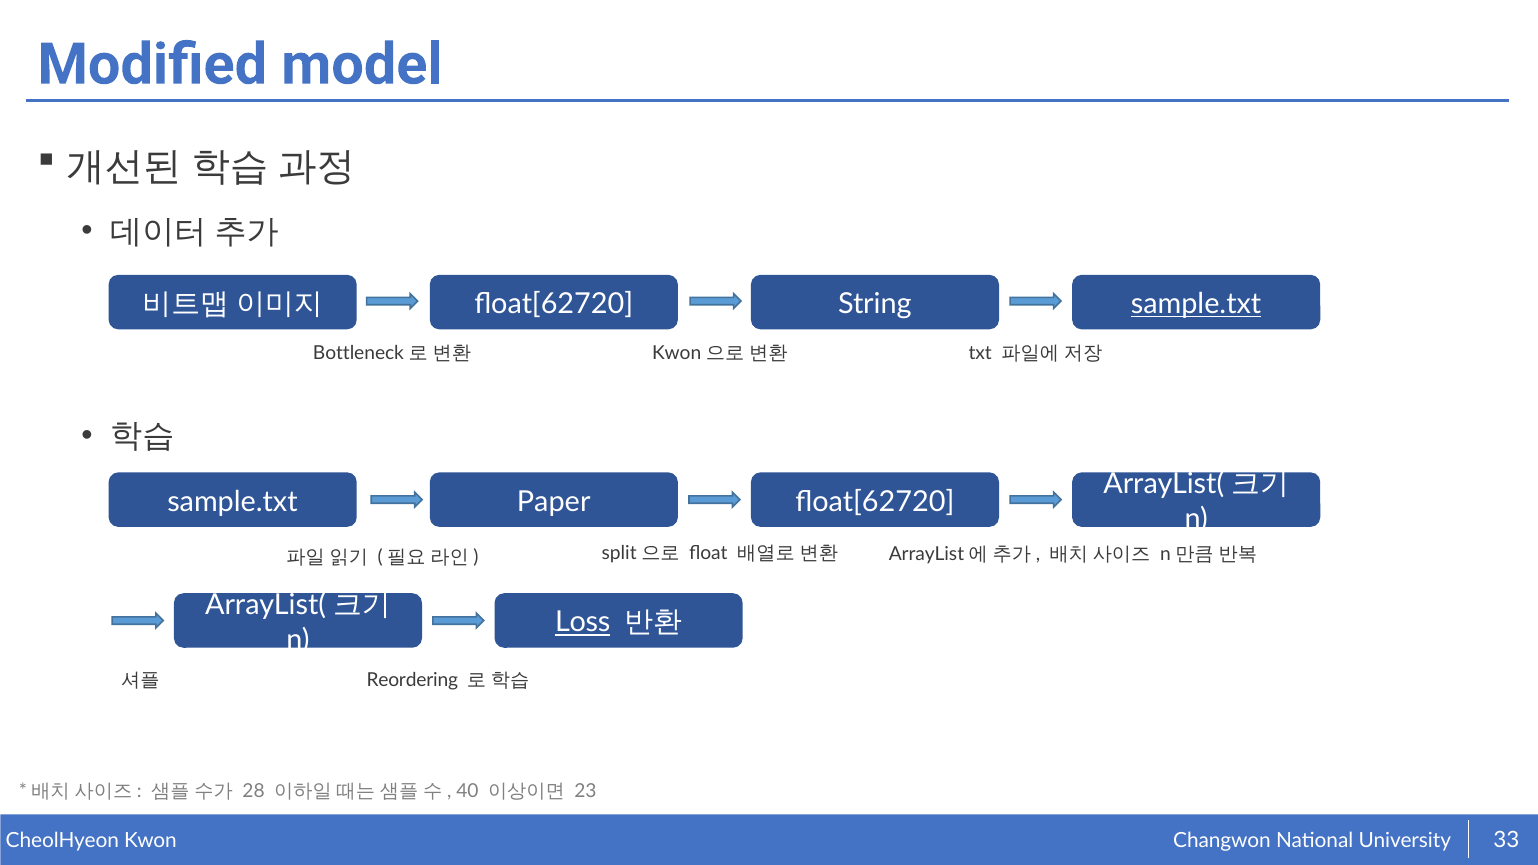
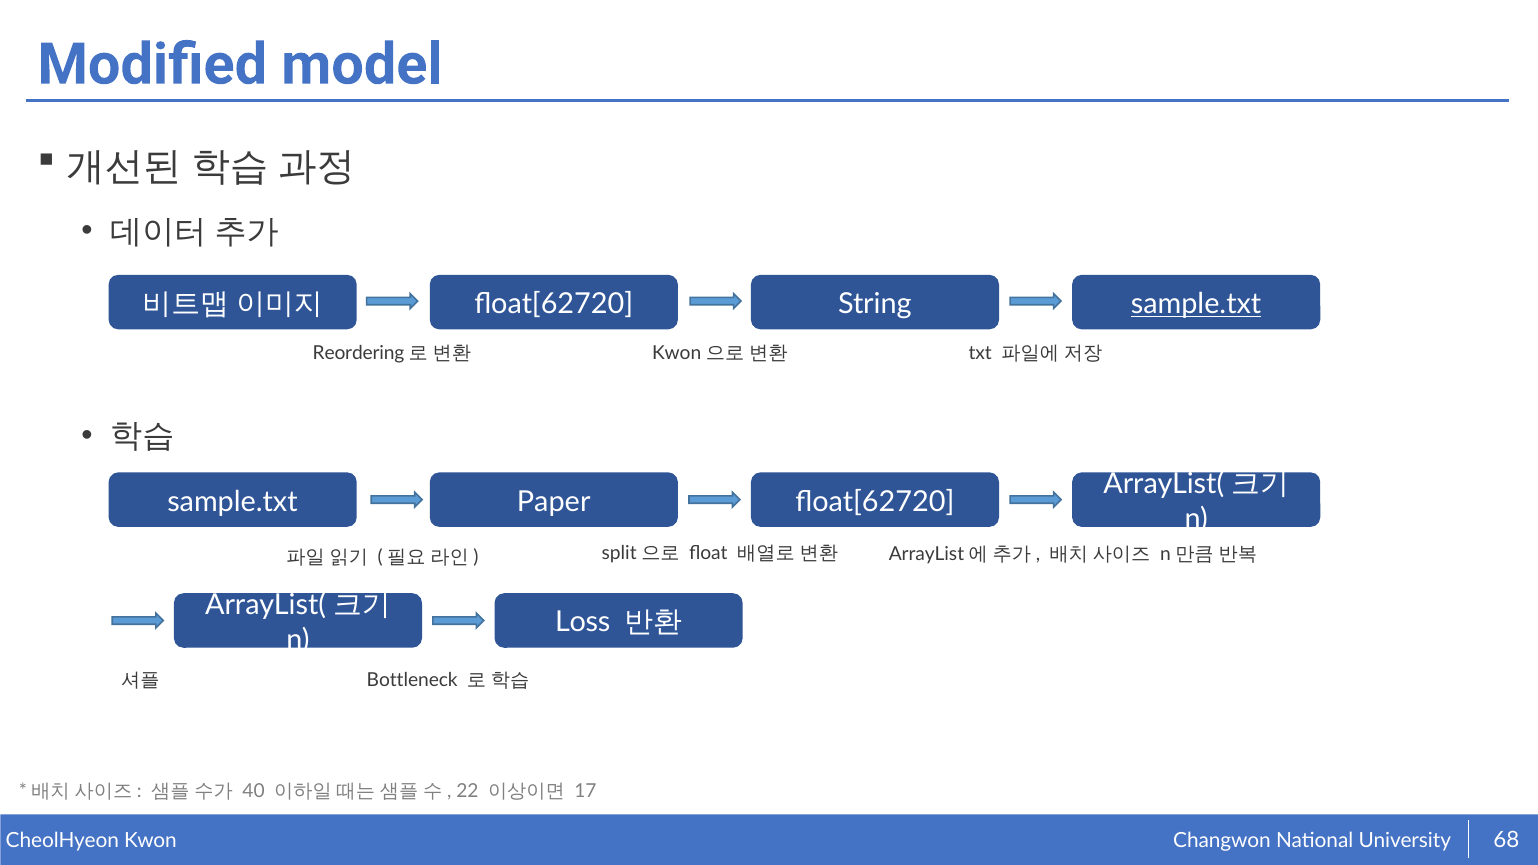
Bottleneck: Bottleneck -> Reordering (359, 353)
Loss underline: present -> none (583, 623)
Reordering: Reordering -> Bottleneck (412, 680)
28: 28 -> 40 (254, 792)
40: 40 -> 22 (467, 792)
23: 23 -> 17 (585, 792)
33: 33 -> 68 (1506, 840)
